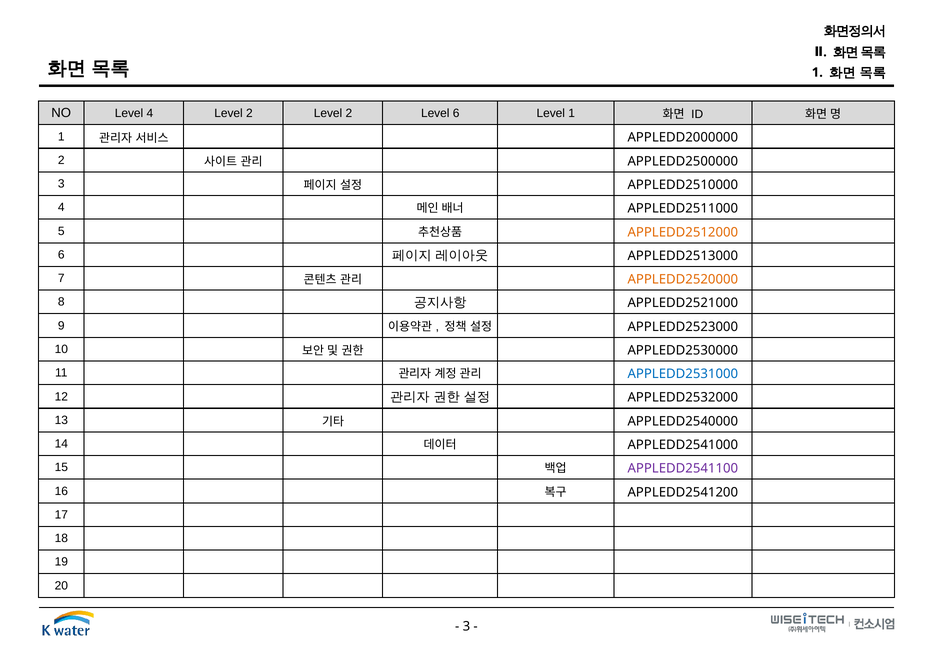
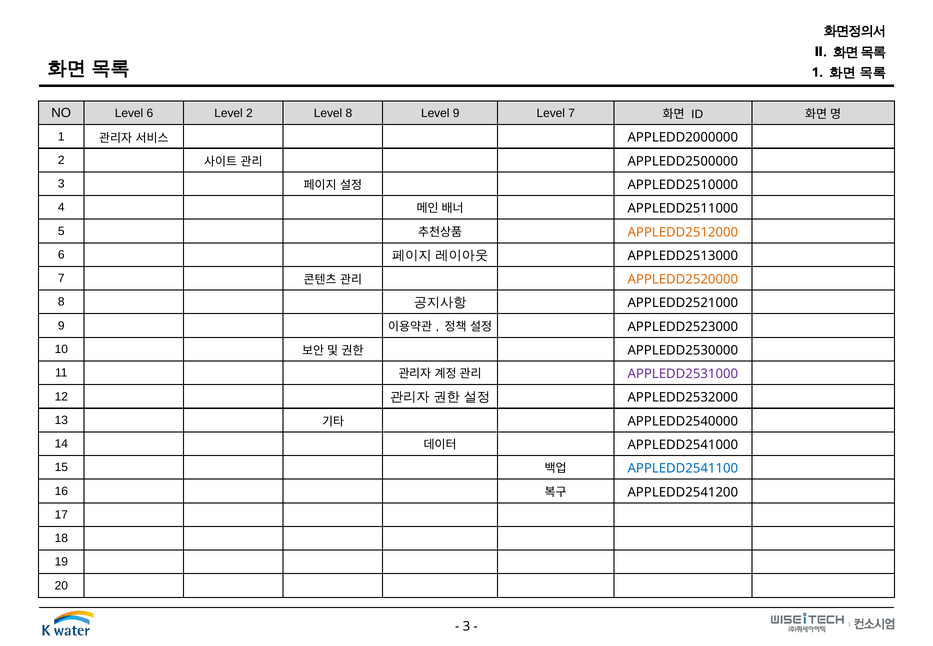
Level 4: 4 -> 6 (150, 113)
2 Level 2: 2 -> 8 (349, 113)
Level 6: 6 -> 9 (456, 113)
Level 1: 1 -> 7 (572, 113)
APPLEDD2531000 colour: blue -> purple (683, 374)
APPLEDD2541100 colour: purple -> blue (683, 468)
